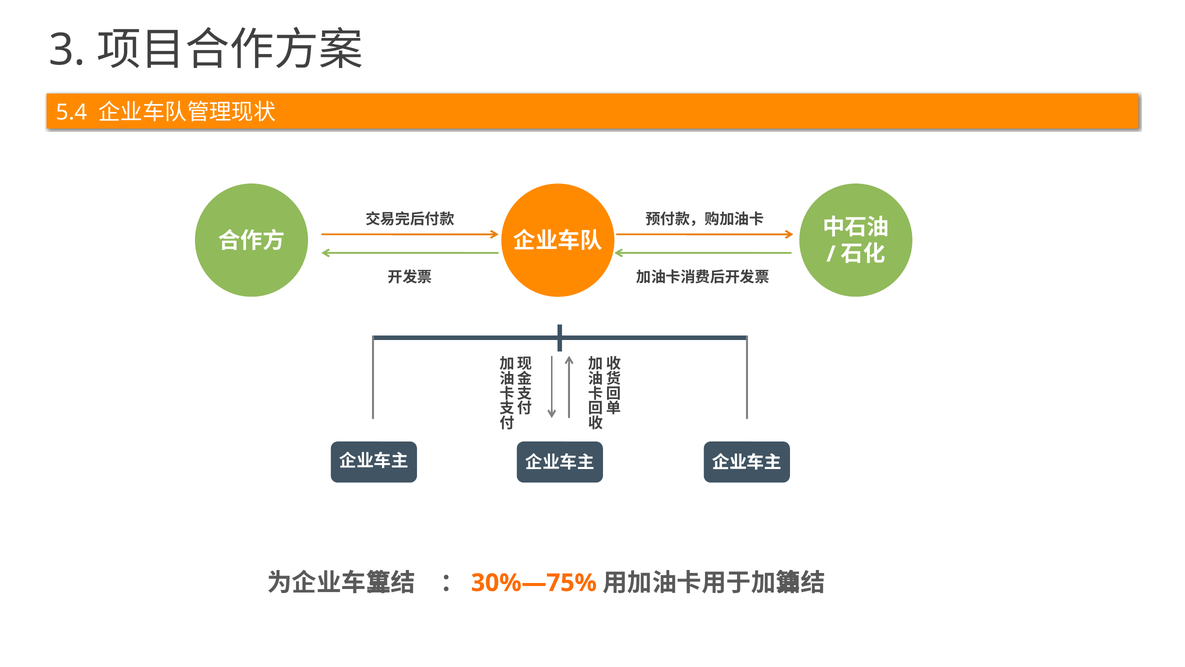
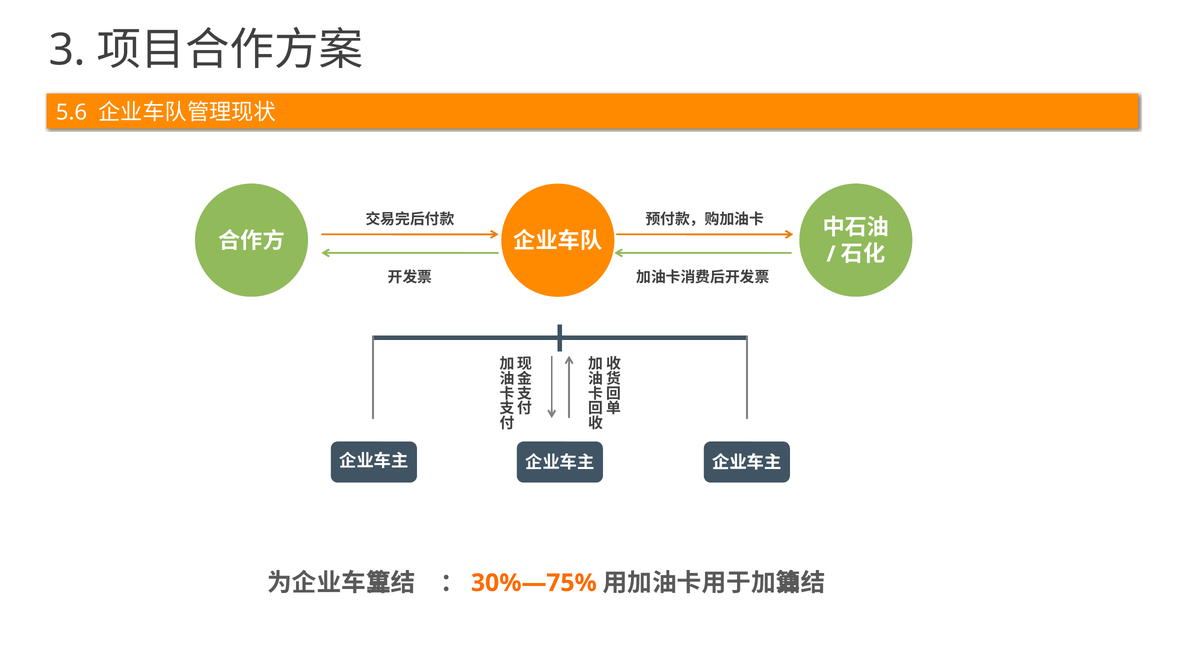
5.4: 5.4 -> 5.6 (71, 112)
